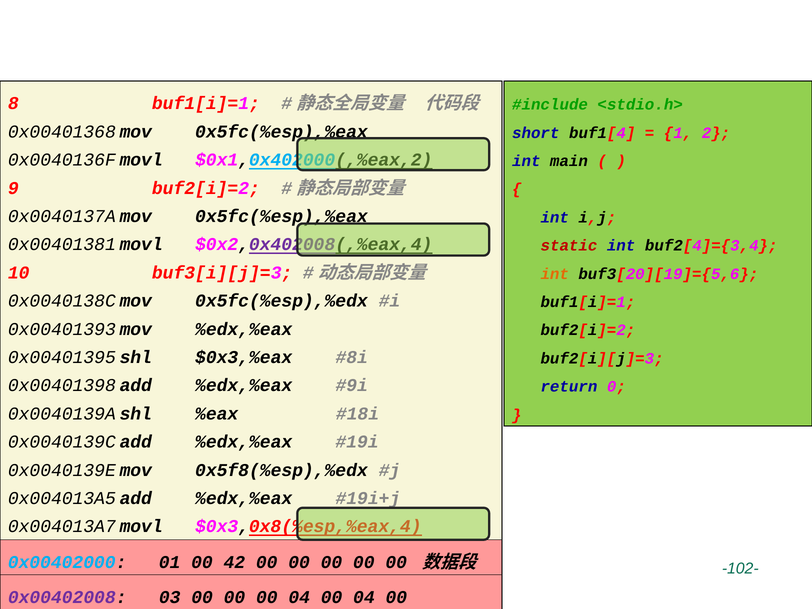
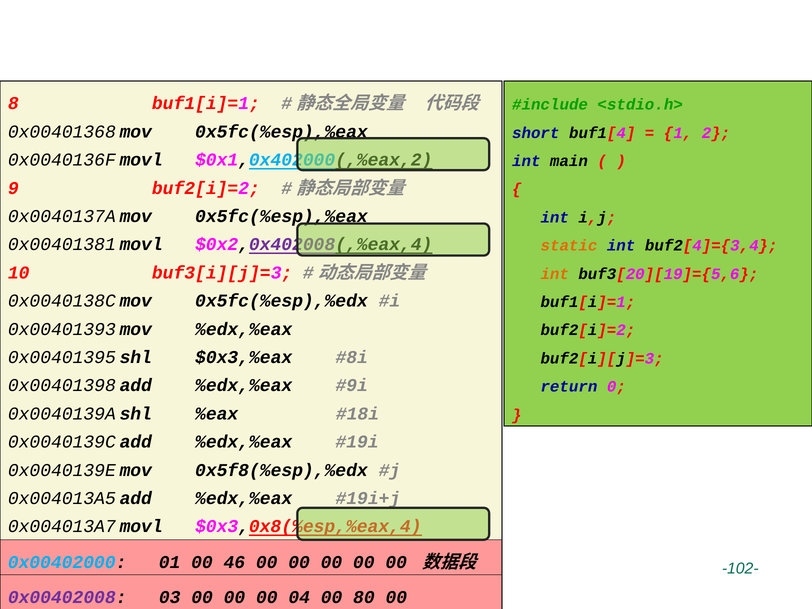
static colour: red -> orange (569, 246)
42: 42 -> 46 (234, 562)
04 00 04: 04 -> 80 (364, 597)
